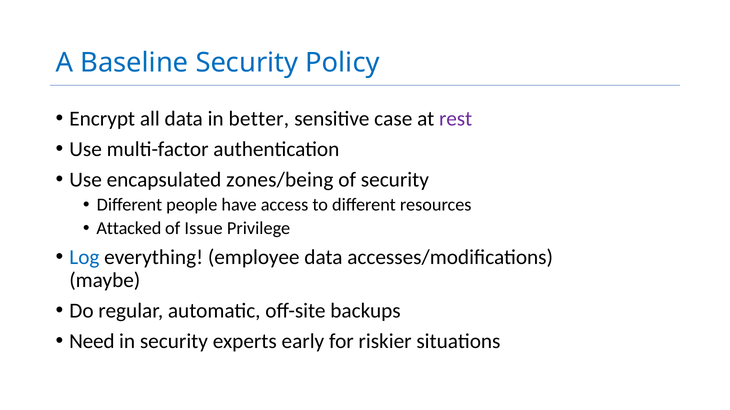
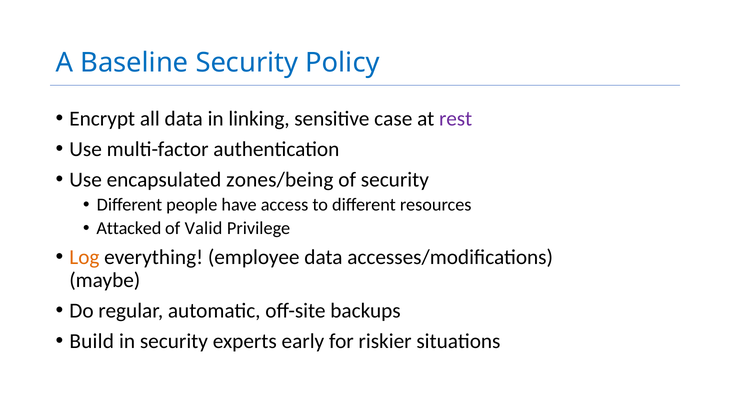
better: better -> linking (259, 119)
Issue: Issue -> Valid (204, 229)
Log colour: blue -> orange (84, 258)
Need: Need -> Build (92, 342)
